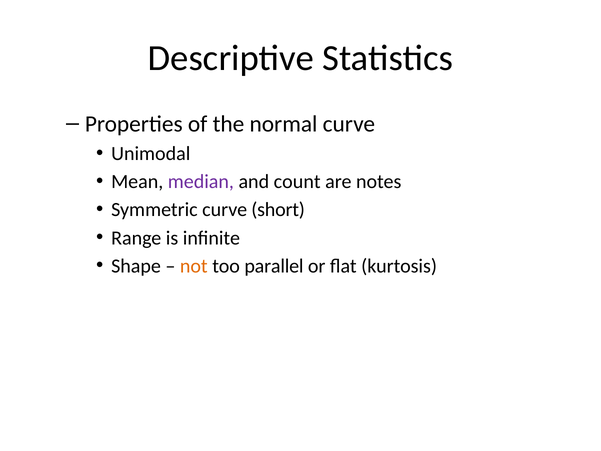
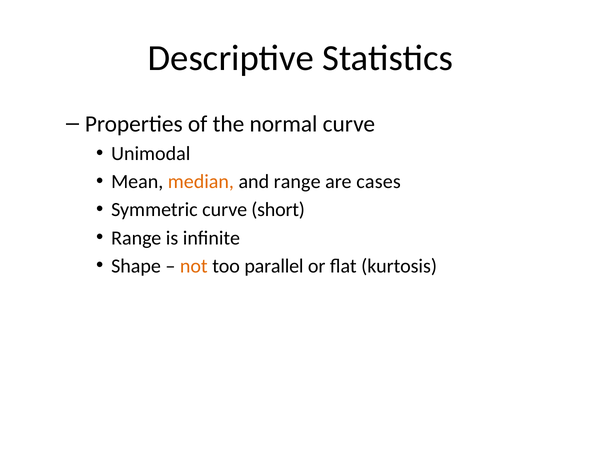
median colour: purple -> orange (201, 182)
and count: count -> range (297, 182)
notes: notes -> cases (379, 182)
